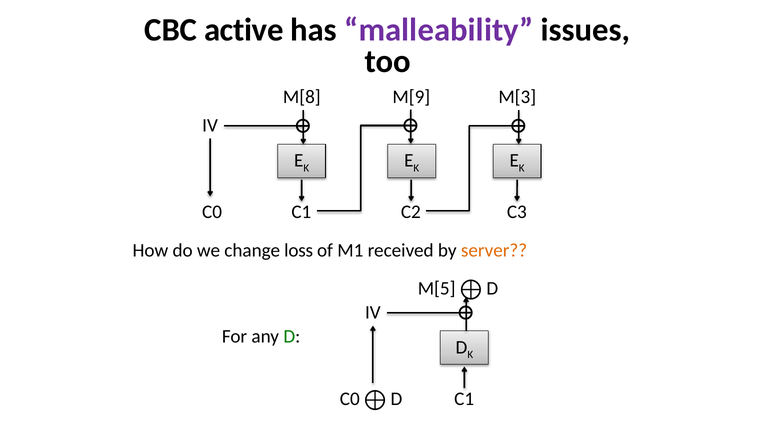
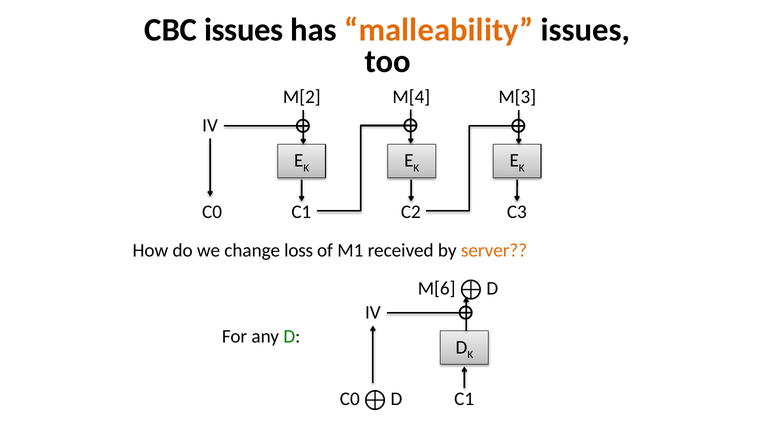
CBC active: active -> issues (244, 30)
malleability colour: purple -> orange (439, 30)
M[8: M[8 -> M[2 (302, 97)
M[9: M[9 -> M[4 (411, 97)
M[5: M[5 -> M[6 (437, 289)
